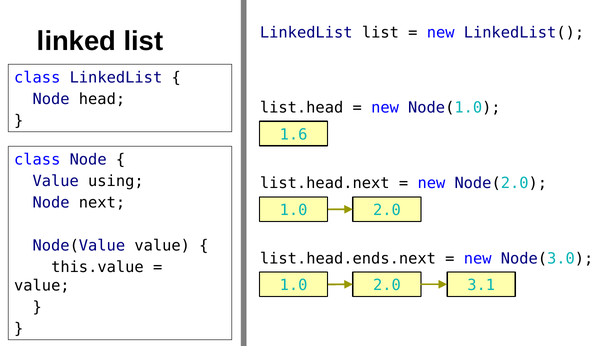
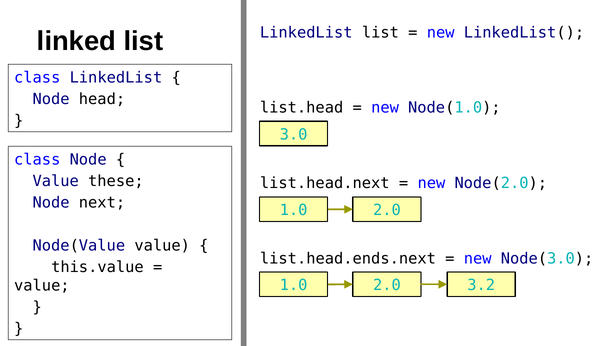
1.6: 1.6 -> 3.0 (294, 135)
using: using -> these (116, 181)
3.1: 3.1 -> 3.2 (481, 286)
